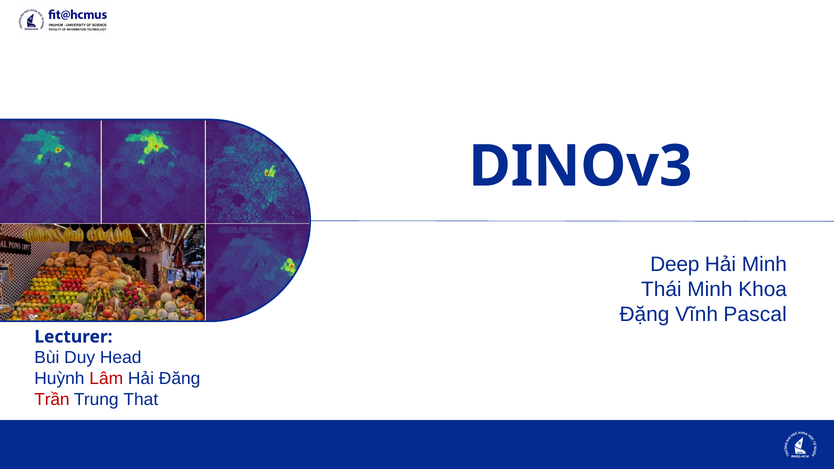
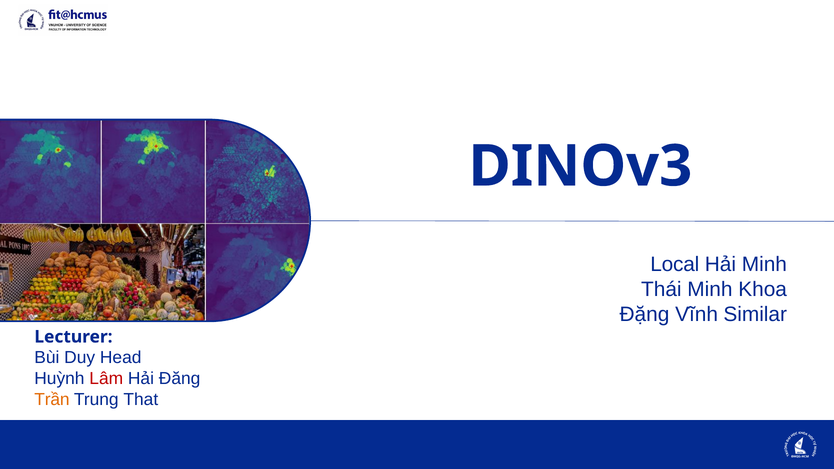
Deep: Deep -> Local (675, 264)
Pascal: Pascal -> Similar (755, 315)
Trần colour: red -> orange (52, 399)
